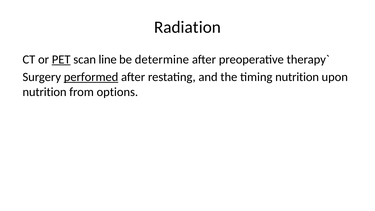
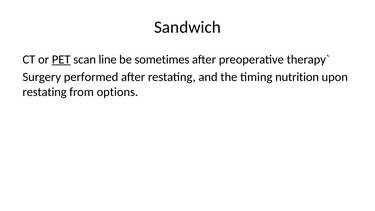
Radiation: Radiation -> Sandwich (187, 27)
determine: determine -> sometimes (162, 59)
performed underline: present -> none (91, 77)
nutrition: nutrition -> restating (45, 92)
